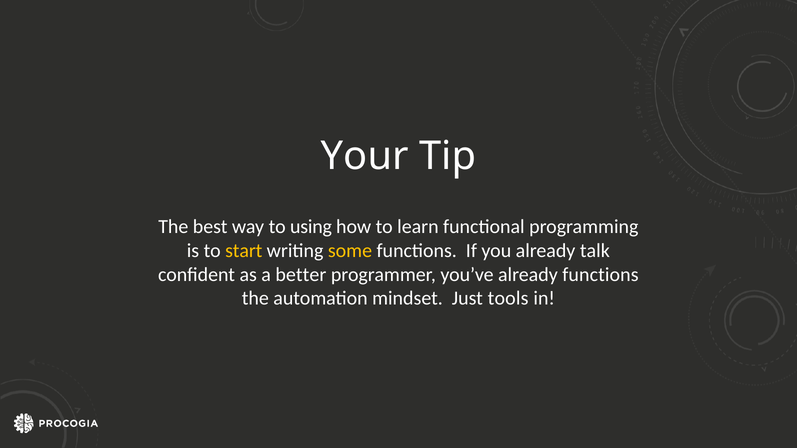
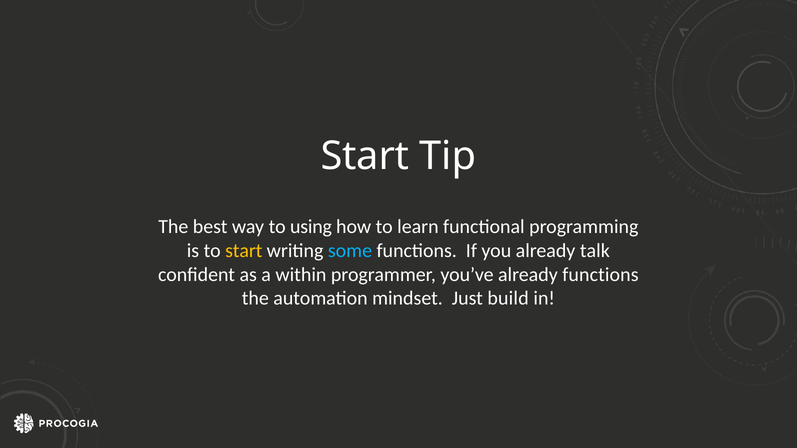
Your: Your -> Start (365, 156)
some colour: yellow -> light blue (350, 251)
better: better -> within (301, 275)
tools: tools -> build (508, 299)
